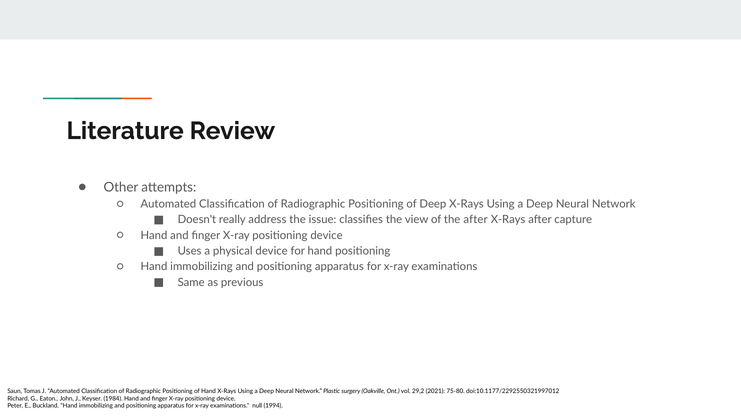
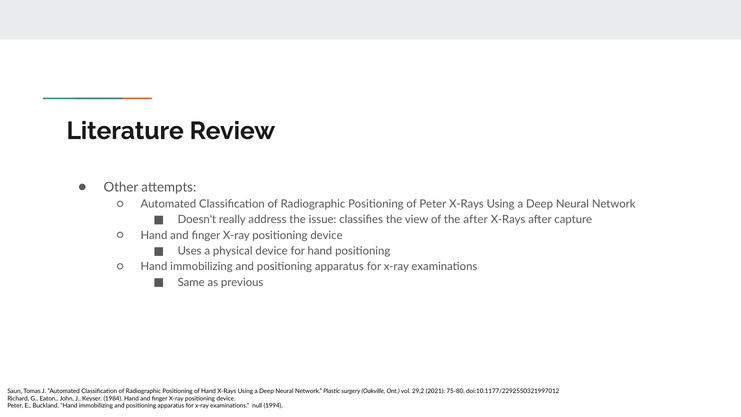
of Deep: Deep -> Peter (433, 204)
